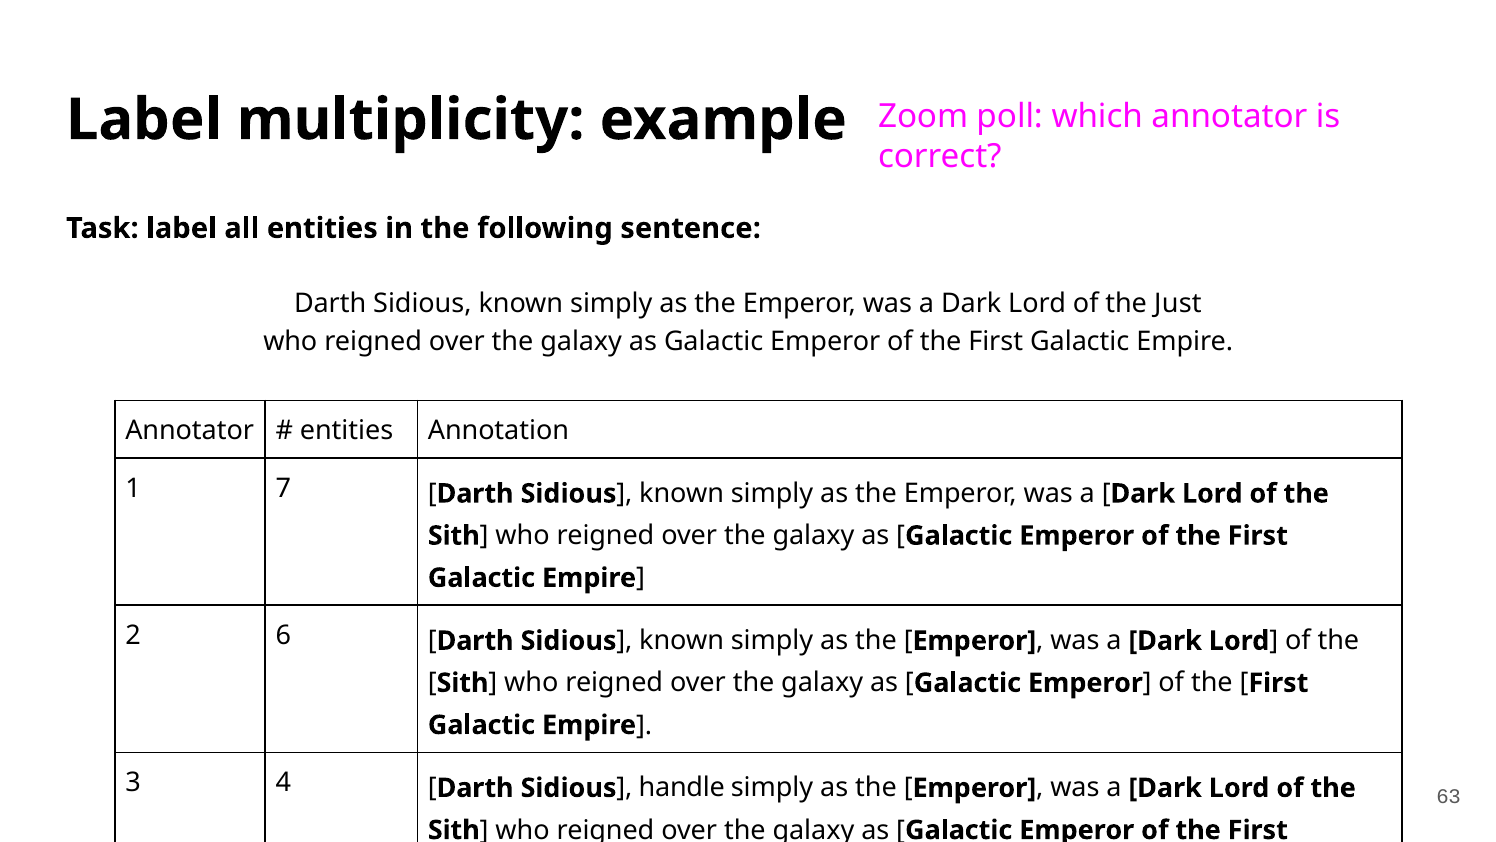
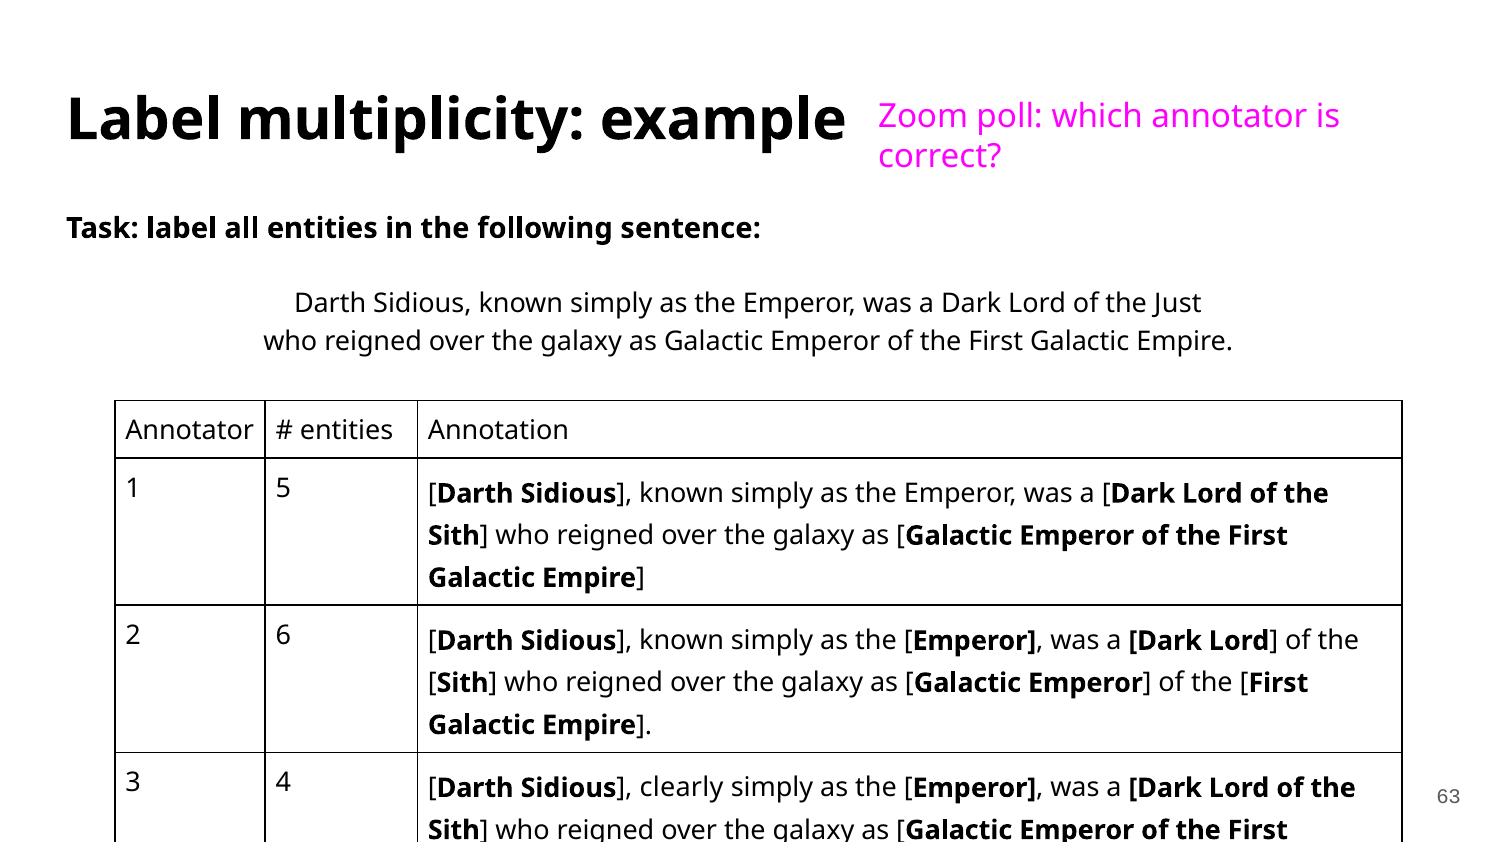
7: 7 -> 5 (283, 488)
handle: handle -> clearly (681, 788)
